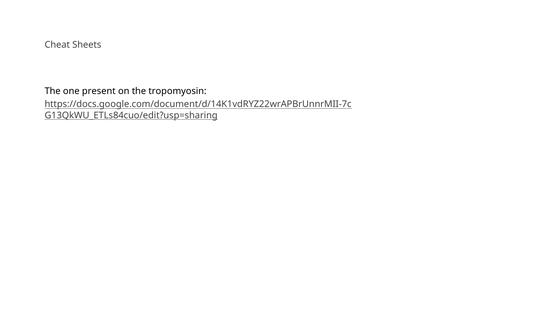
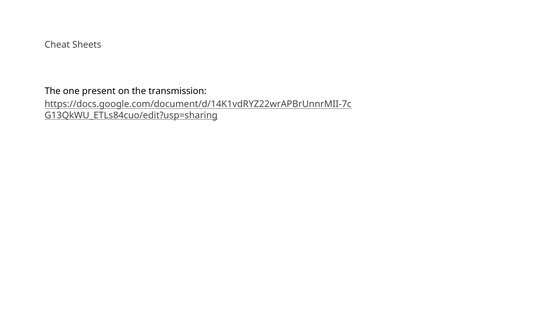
tropomyosin: tropomyosin -> transmission (178, 91)
